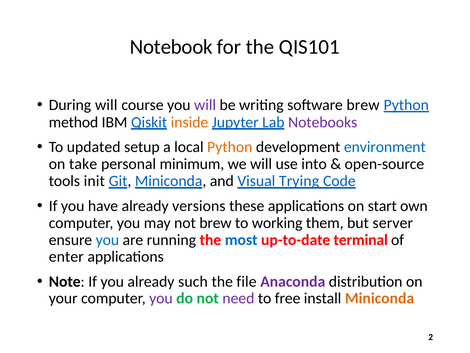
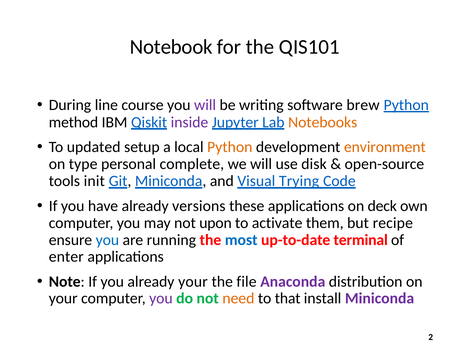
During will: will -> line (106, 105)
inside colour: orange -> purple (190, 122)
Notebooks colour: purple -> orange (323, 122)
environment colour: blue -> orange (385, 147)
take: take -> type (83, 164)
minimum: minimum -> complete (192, 164)
into: into -> disk (314, 164)
start: start -> deck (382, 206)
not brew: brew -> upon (215, 223)
working: working -> activate (277, 223)
server: server -> recipe (393, 223)
already such: such -> your (193, 281)
need colour: purple -> orange (238, 298)
free: free -> that (288, 298)
Miniconda colour: orange -> purple (380, 298)
